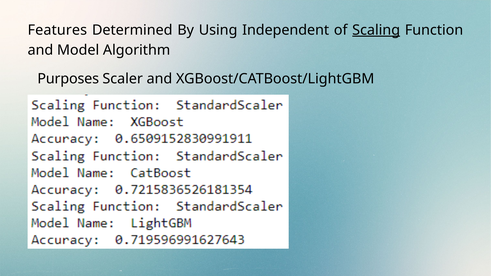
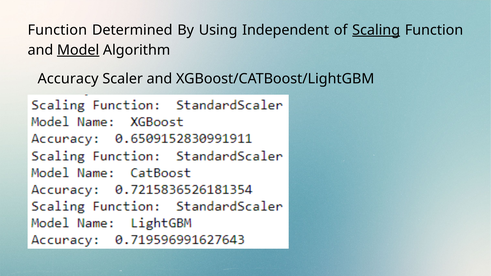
Features: Features -> Function (57, 30)
Model underline: none -> present (78, 50)
Purposes: Purposes -> Accuracy (68, 79)
